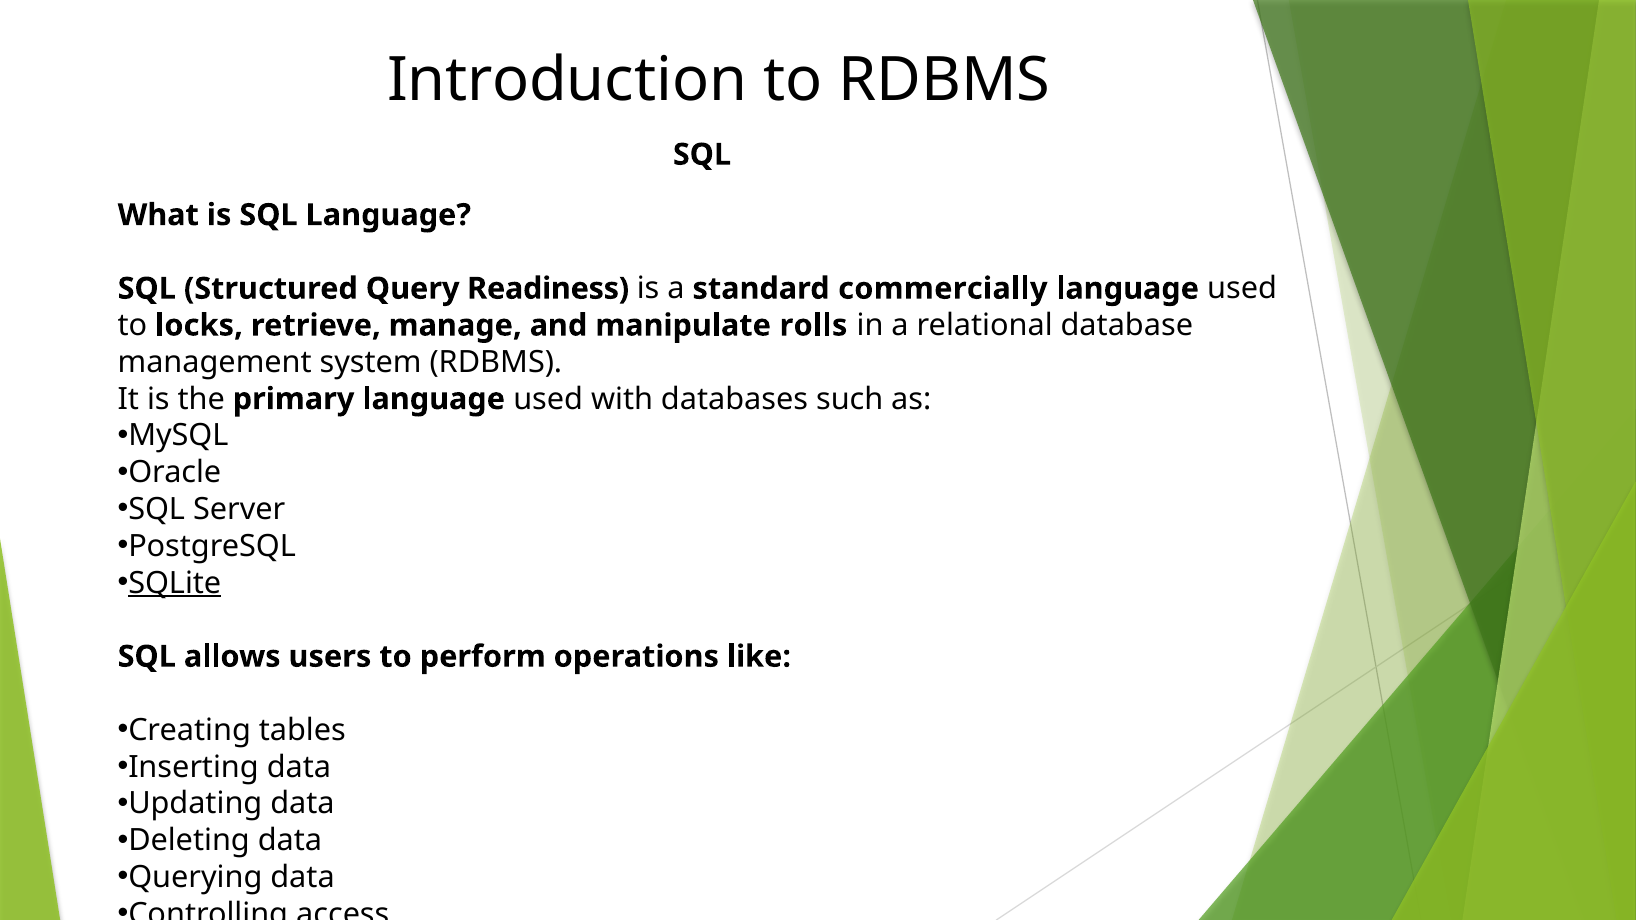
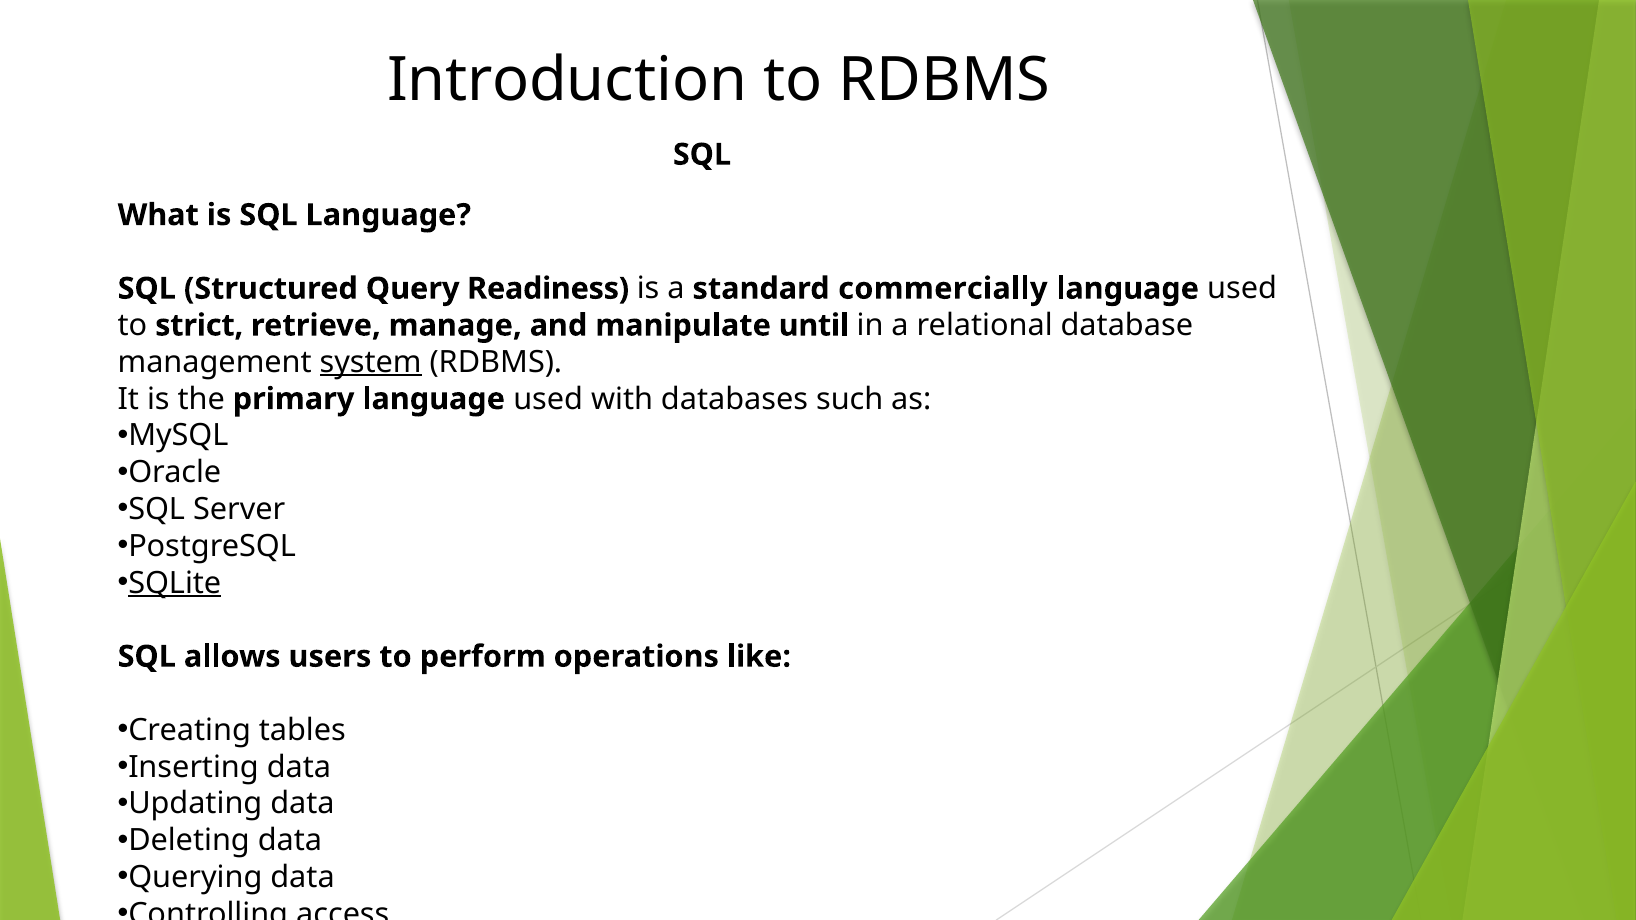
locks: locks -> strict (199, 326)
rolls: rolls -> until (814, 326)
system underline: none -> present (371, 362)
